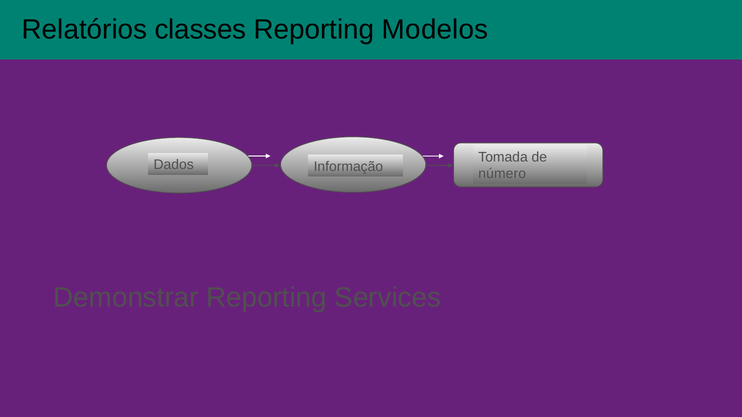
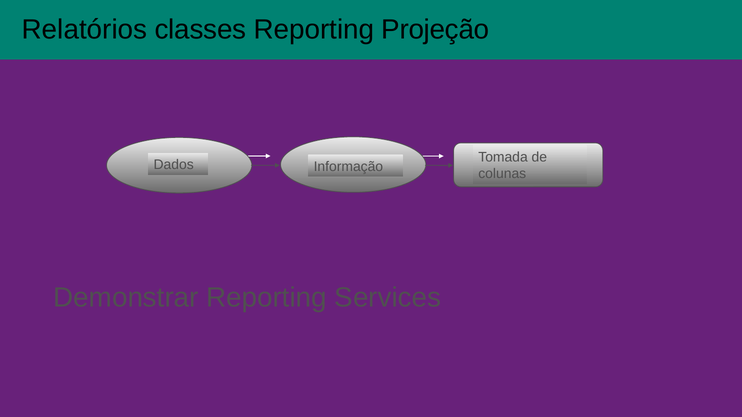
Modelos: Modelos -> Projeção (435, 30)
número: número -> colunas (502, 174)
